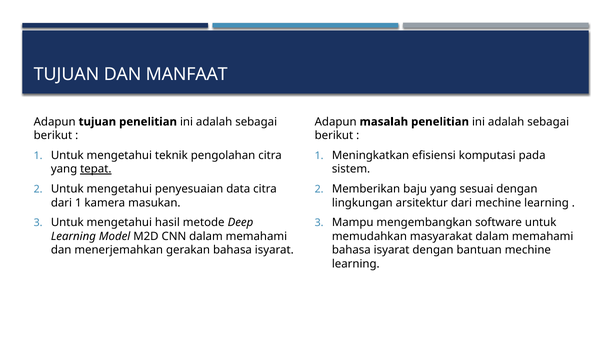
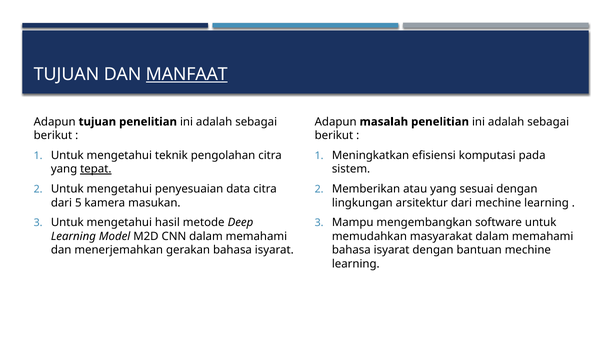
MANFAAT underline: none -> present (187, 74)
baju: baju -> atau (415, 189)
dari 1: 1 -> 5 (78, 203)
